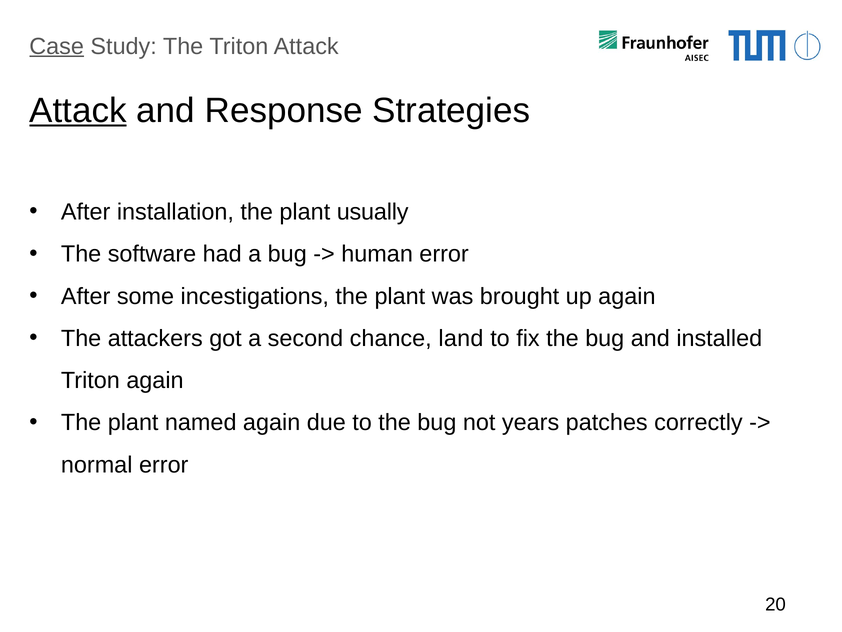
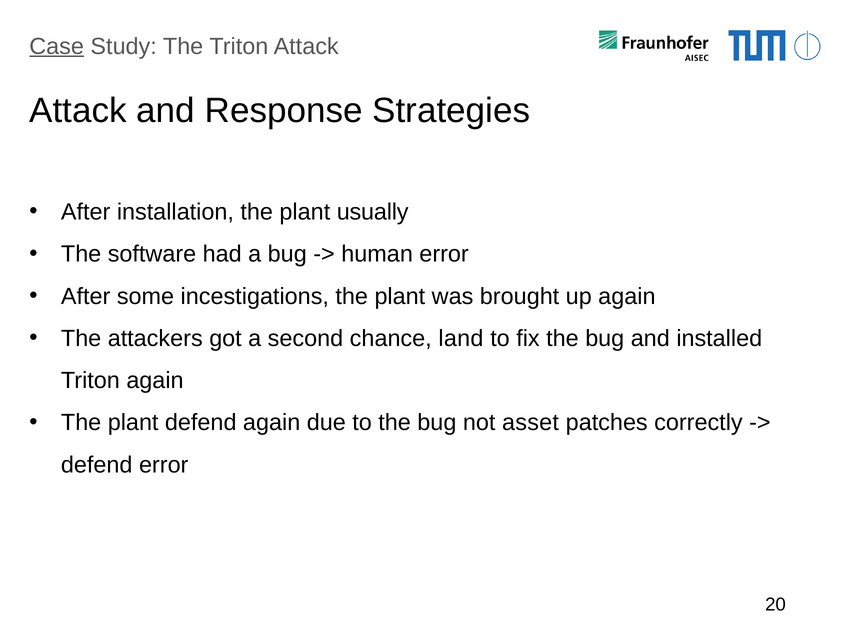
Attack underline: present -> none (78, 110)
plant named: named -> defend (201, 422)
years: years -> asset (530, 422)
normal: normal -> defend (97, 464)
